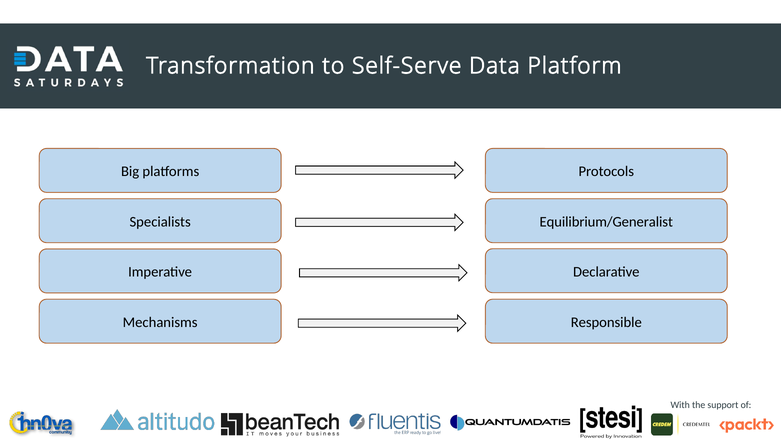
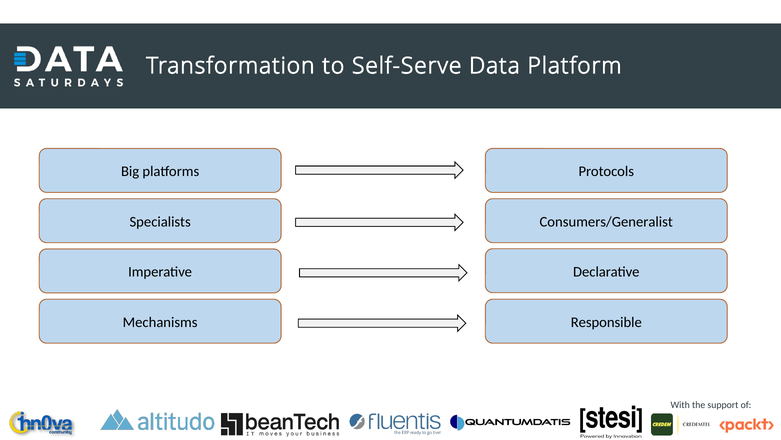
Equilibrium/Generalist: Equilibrium/Generalist -> Consumers/Generalist (606, 221)
